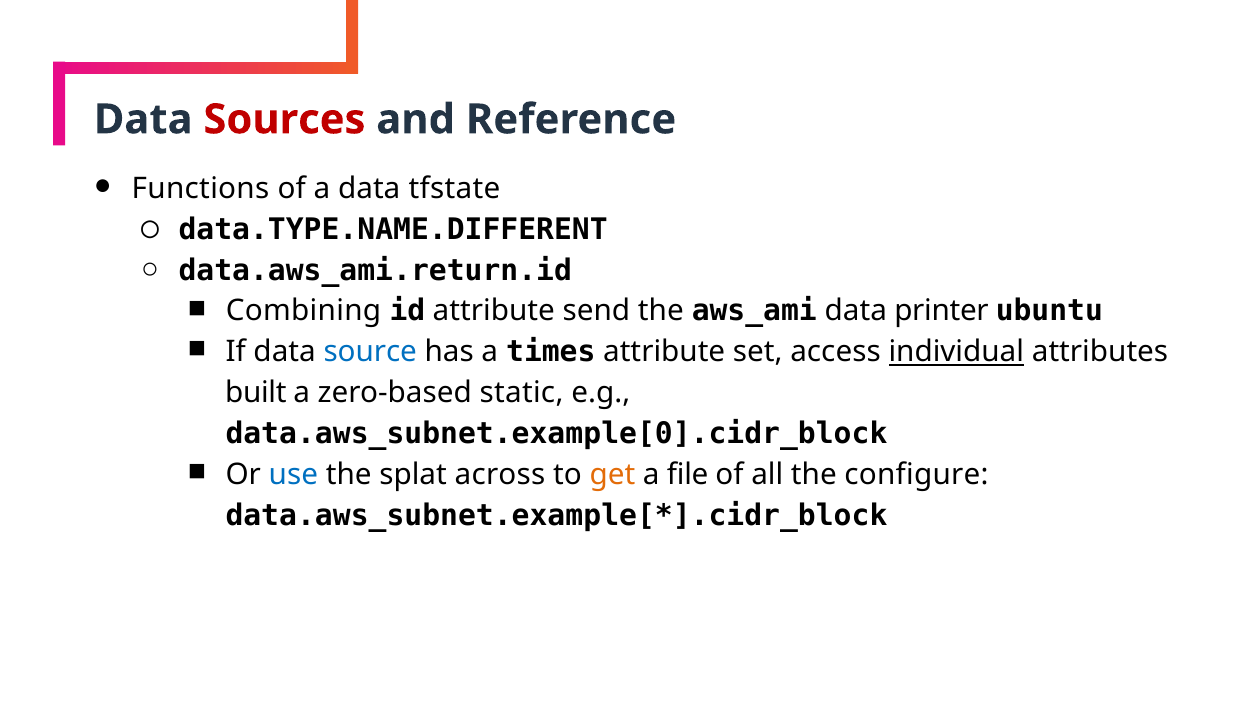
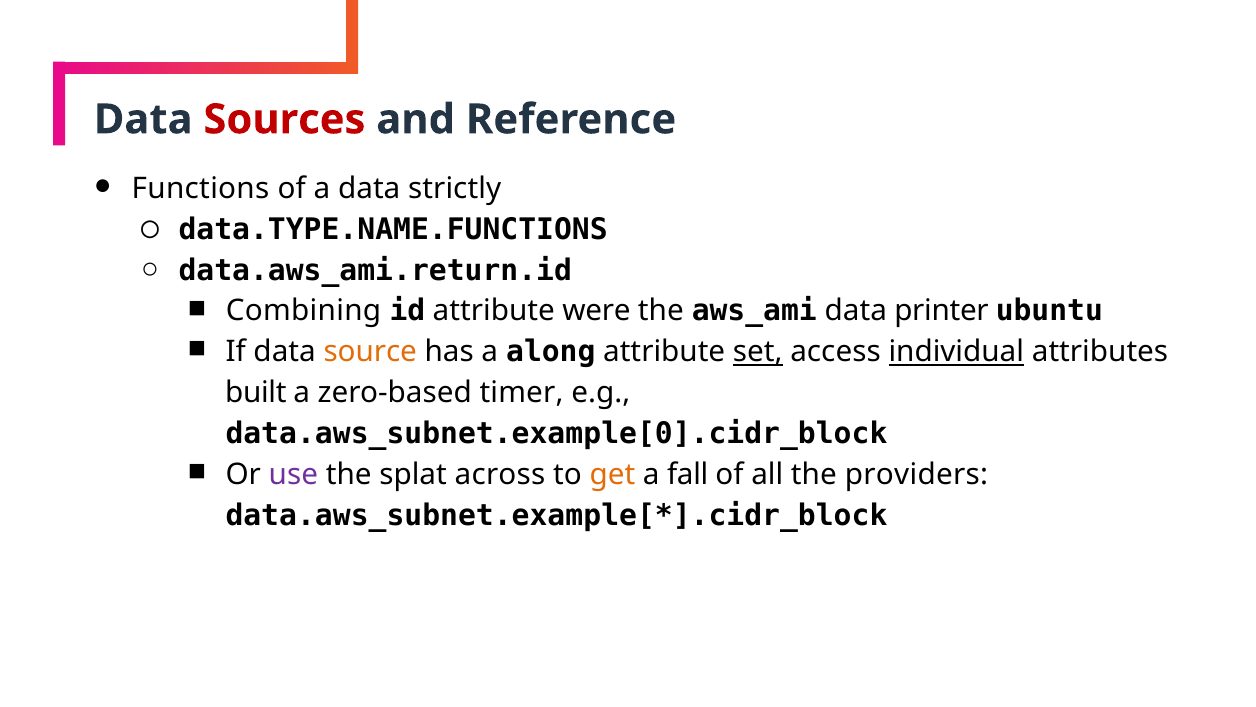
tfstate: tfstate -> strictly (455, 188)
data.TYPE.NAME.DIFFERENT: data.TYPE.NAME.DIFFERENT -> data.TYPE.NAME.FUNCTIONS (393, 229)
send: send -> were (597, 311)
source colour: blue -> orange (370, 352)
times: times -> along (551, 352)
set underline: none -> present (758, 352)
static: static -> timer (522, 393)
use colour: blue -> purple (293, 475)
file: file -> fall (688, 475)
configure: configure -> providers (916, 475)
